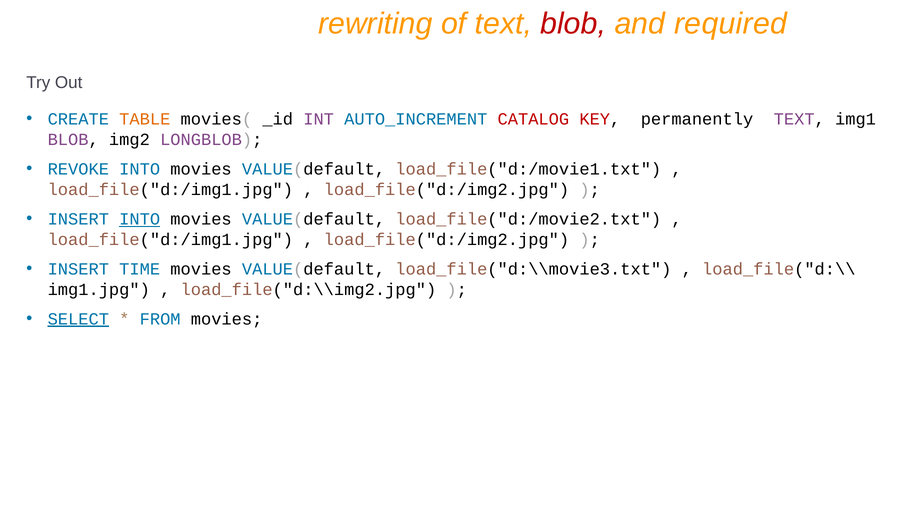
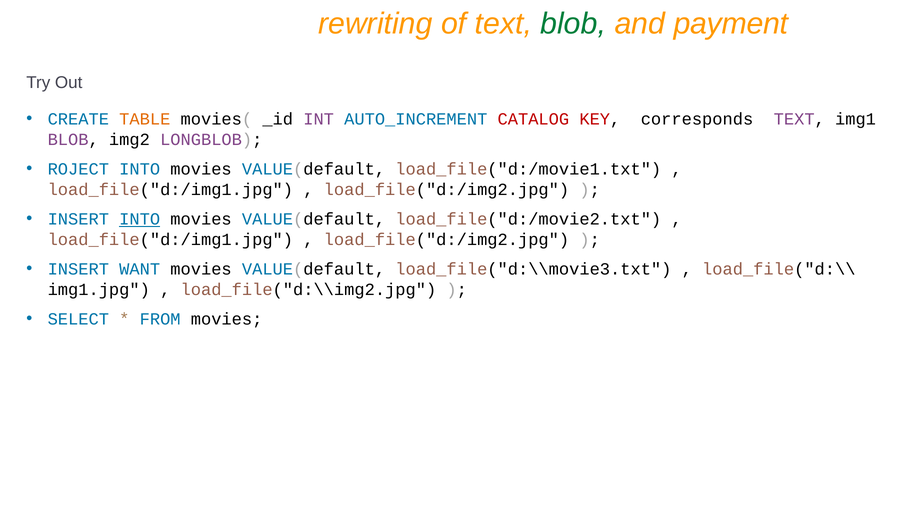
blob colour: red -> green (573, 24)
required: required -> payment (731, 24)
permanently: permanently -> corresponds (697, 119)
REVOKE: REVOKE -> ROJECT (78, 169)
TIME: TIME -> WANT (140, 269)
SELECT underline: present -> none (78, 319)
